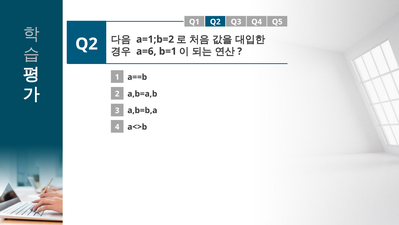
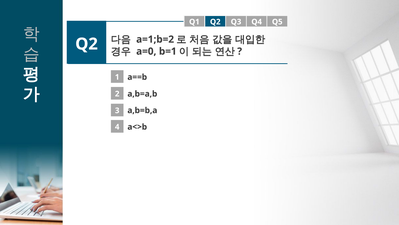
a=6: a=6 -> a=0 (146, 51)
